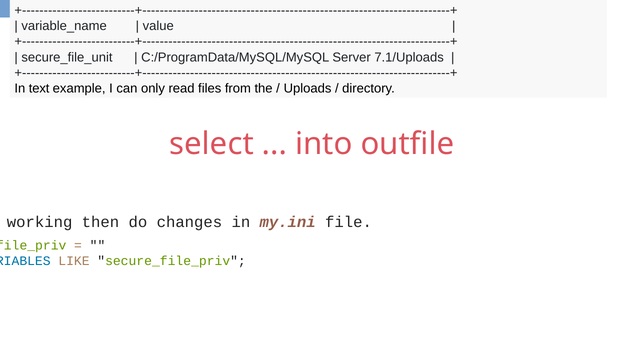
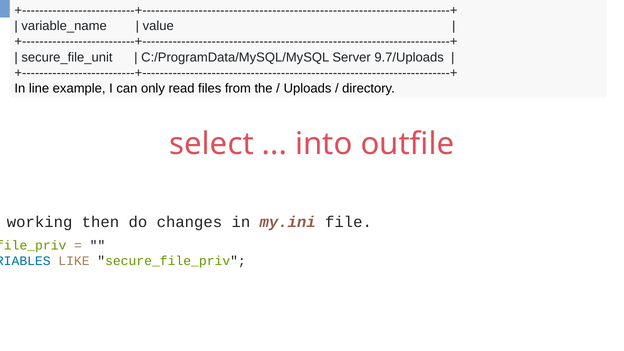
7.1/Uploads: 7.1/Uploads -> 9.7/Uploads (409, 57)
text: text -> line (39, 88)
